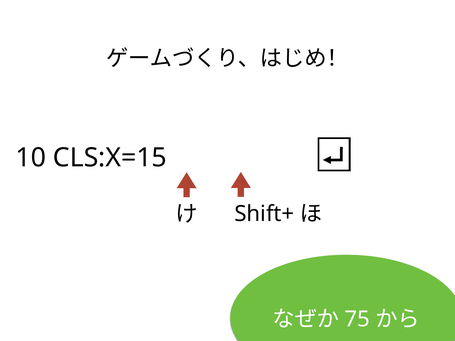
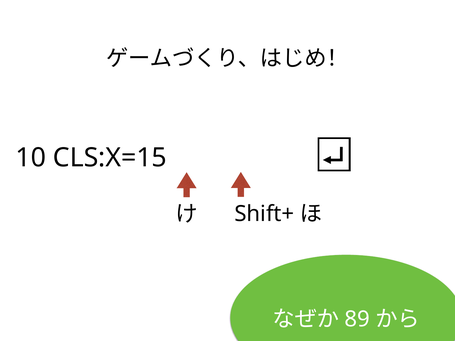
75: 75 -> 89 (357, 319)
